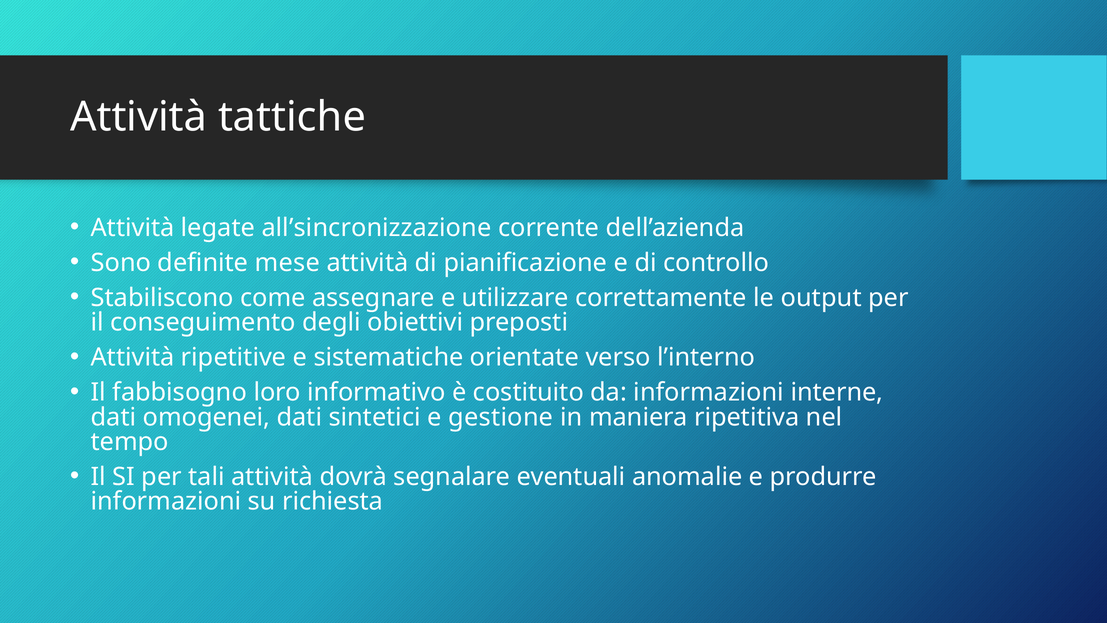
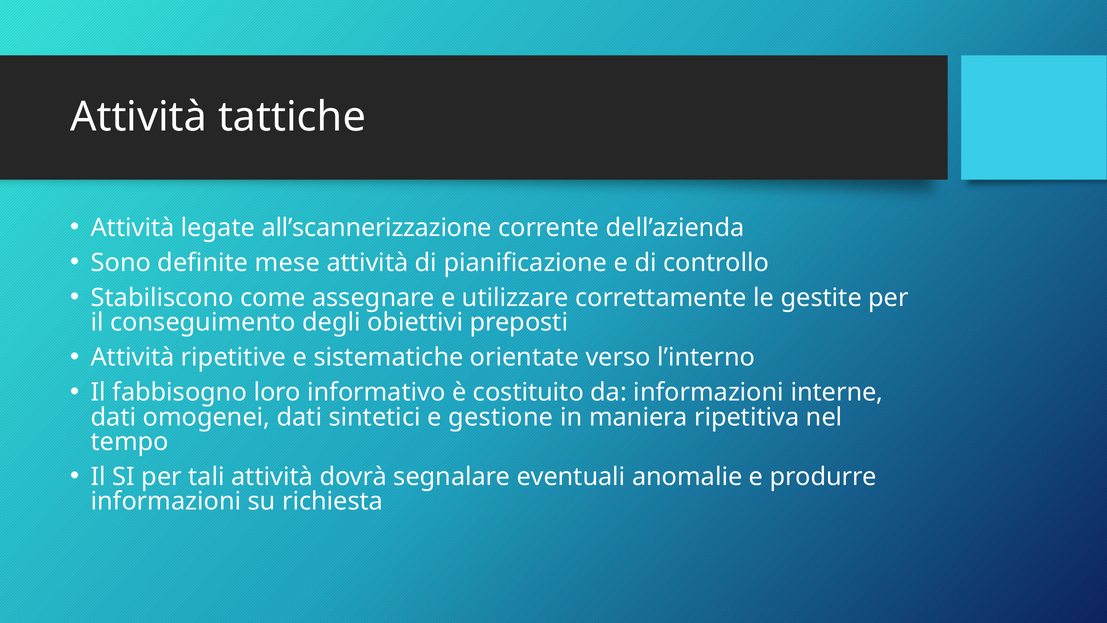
all’sincronizzazione: all’sincronizzazione -> all’scannerizzazione (377, 228)
output: output -> gestite (821, 298)
